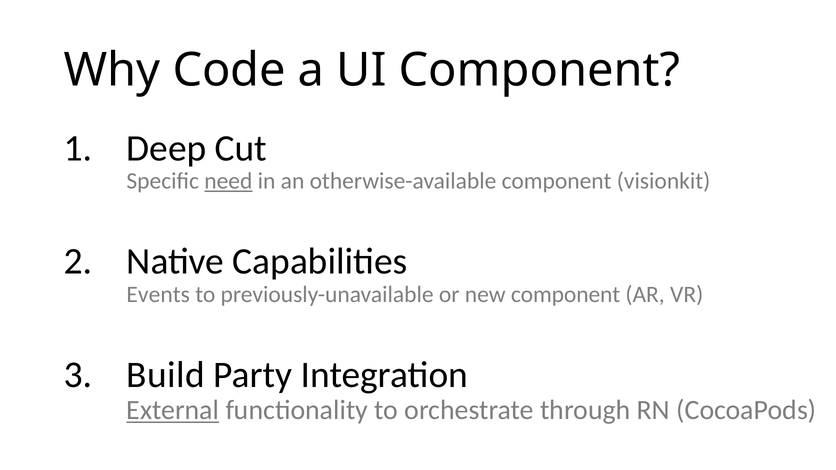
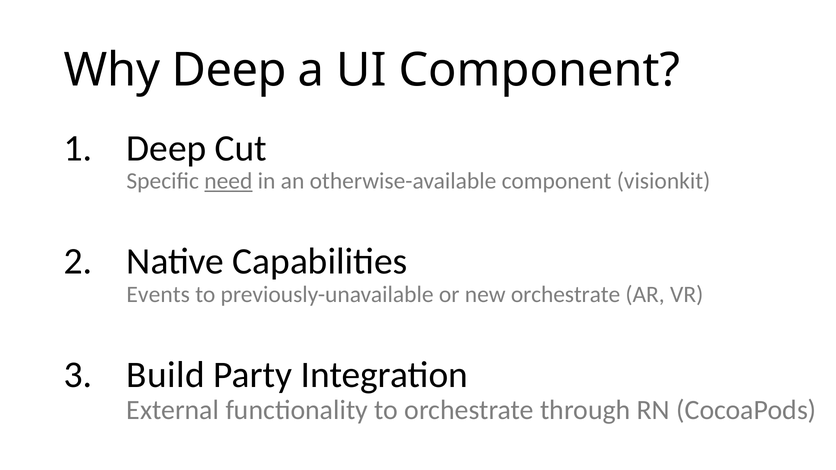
Why Code: Code -> Deep (229, 70)
new component: component -> orchestrate (566, 295)
External underline: present -> none (173, 410)
